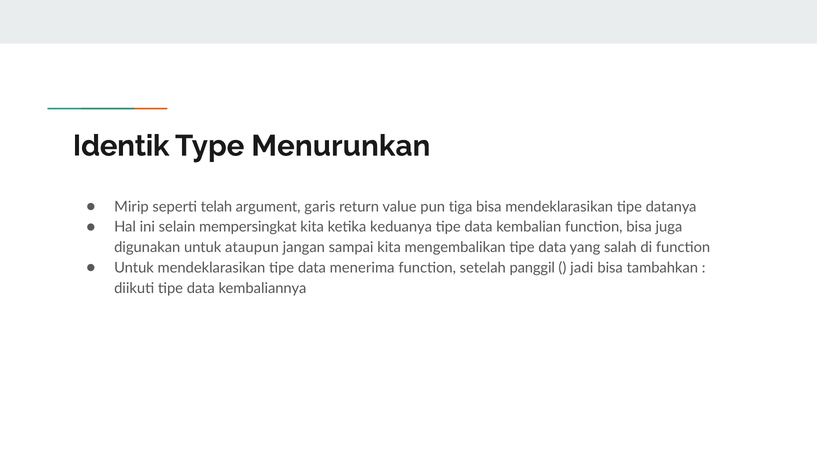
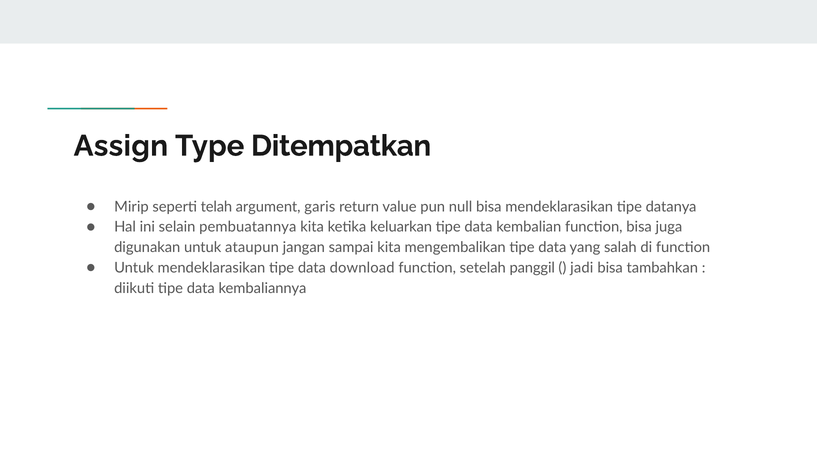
Identik: Identik -> Assign (121, 146)
Menurunkan: Menurunkan -> Ditempatkan (341, 146)
tiga: tiga -> null (461, 206)
mempersingkat: mempersingkat -> pembuatannya (248, 227)
keduanya: keduanya -> keluarkan (401, 227)
menerima: menerima -> download (362, 268)
